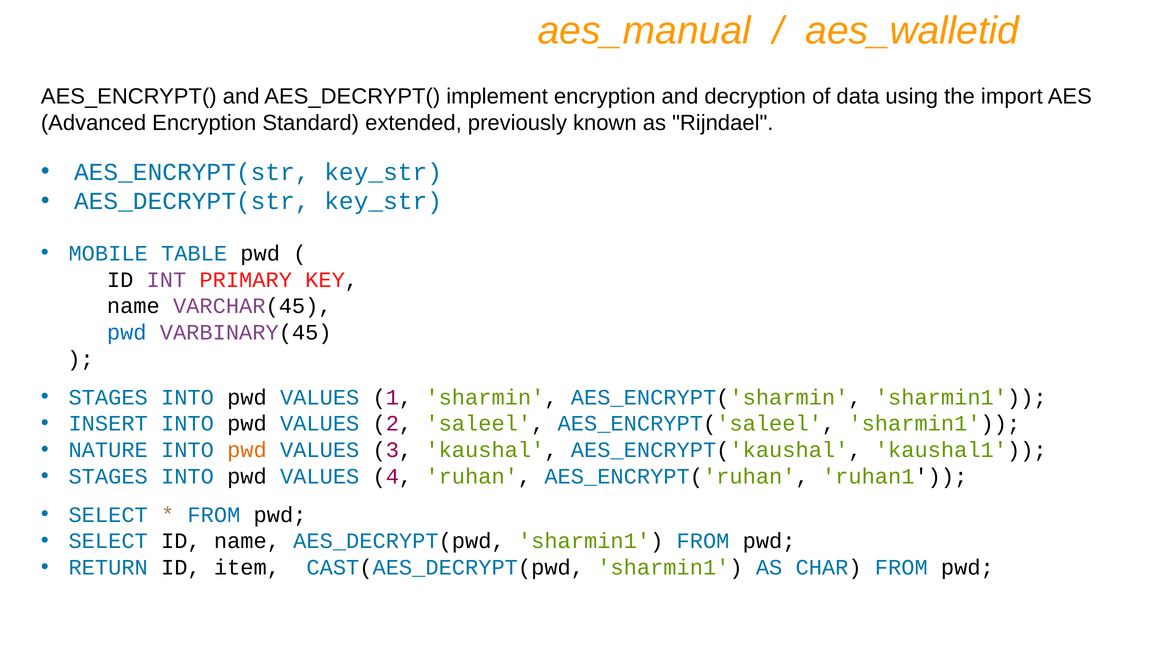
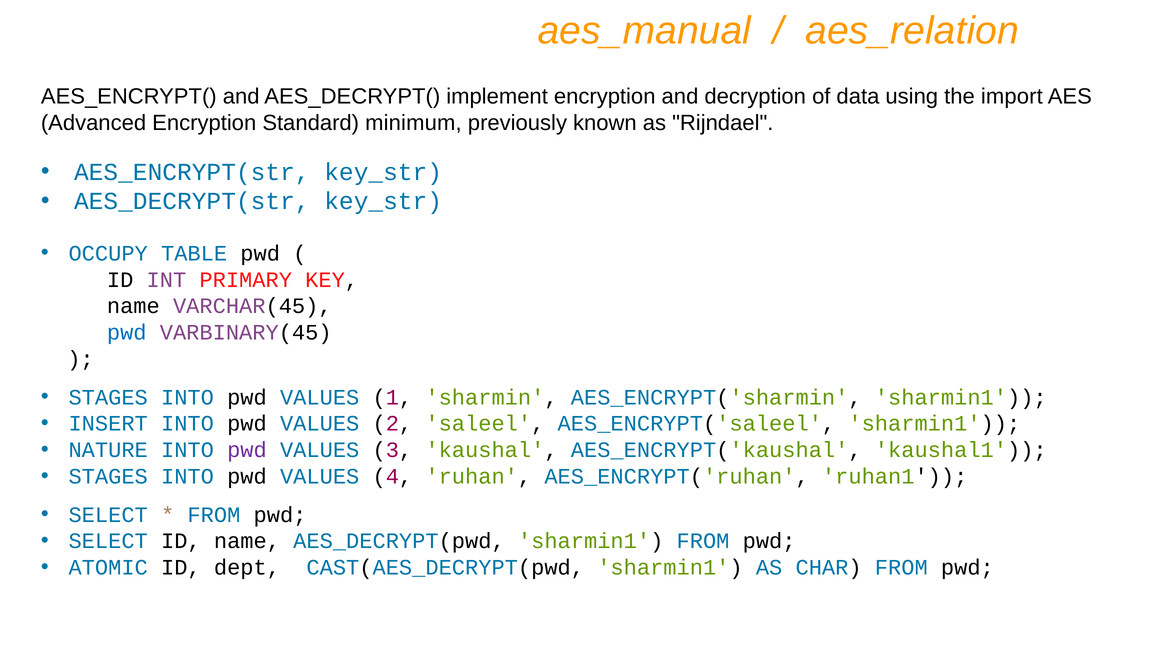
aes_walletid: aes_walletid -> aes_relation (912, 31)
extended: extended -> minimum (413, 123)
MOBILE: MOBILE -> OCCUPY (108, 253)
pwd colour: orange -> purple (247, 450)
RETURN: RETURN -> ATOMIC (108, 568)
item: item -> dept (247, 568)
